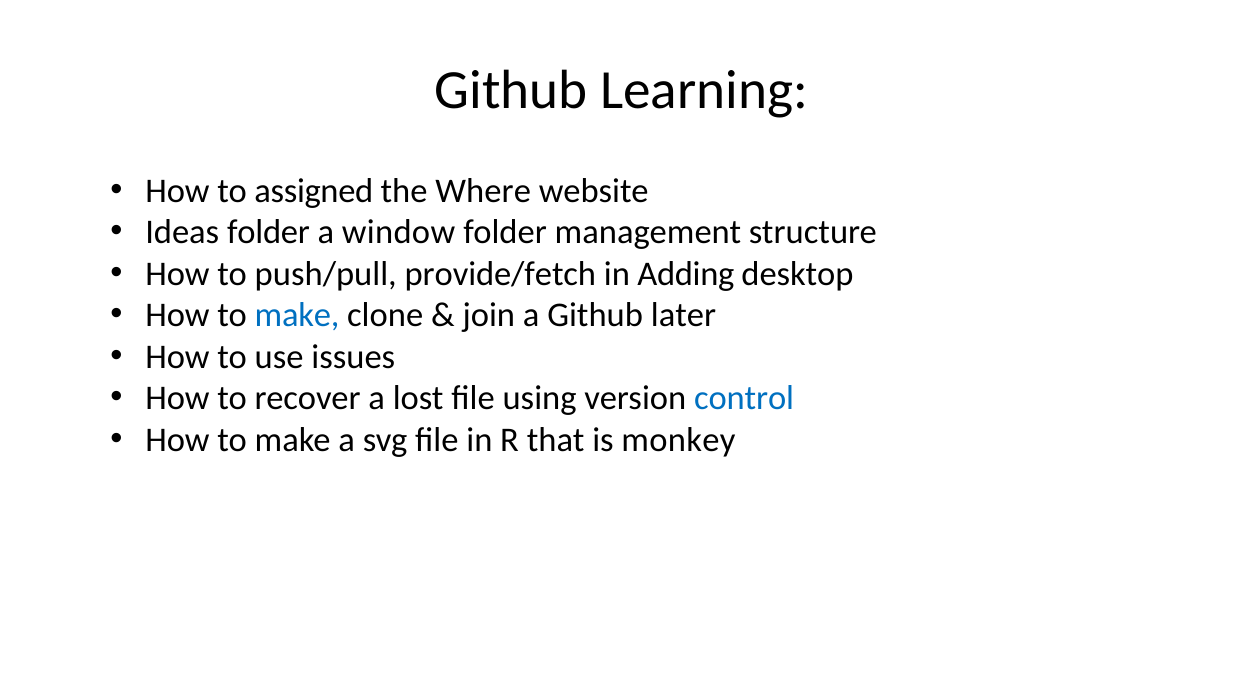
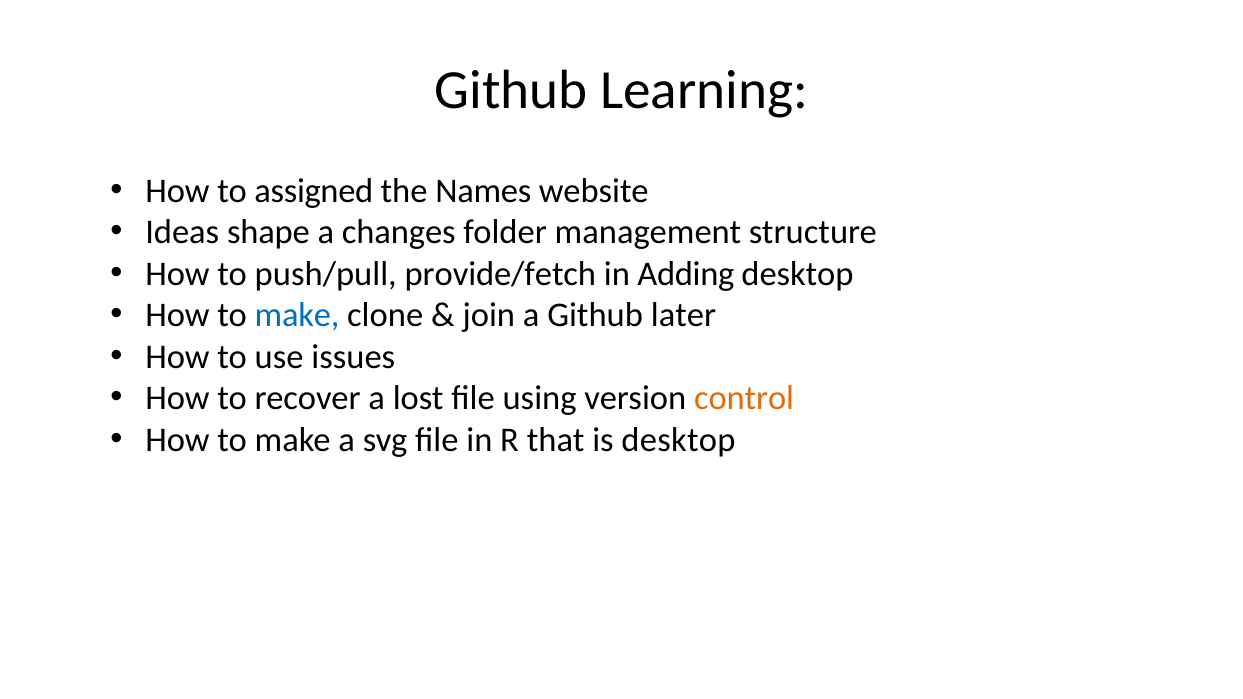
Where: Where -> Names (483, 191)
Ideas folder: folder -> shape (268, 233)
window: window -> changes (399, 233)
control colour: blue -> orange (744, 398)
is monkey: monkey -> desktop (678, 440)
